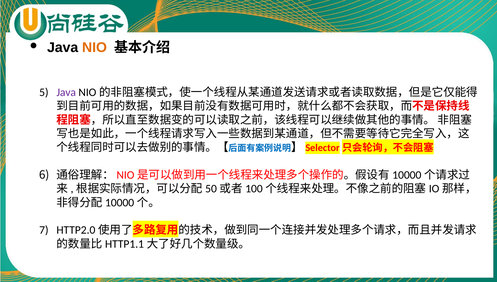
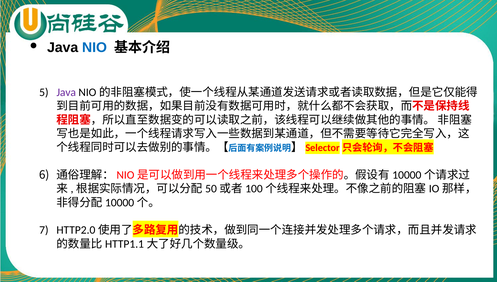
NIO colour: orange -> blue (94, 48)
